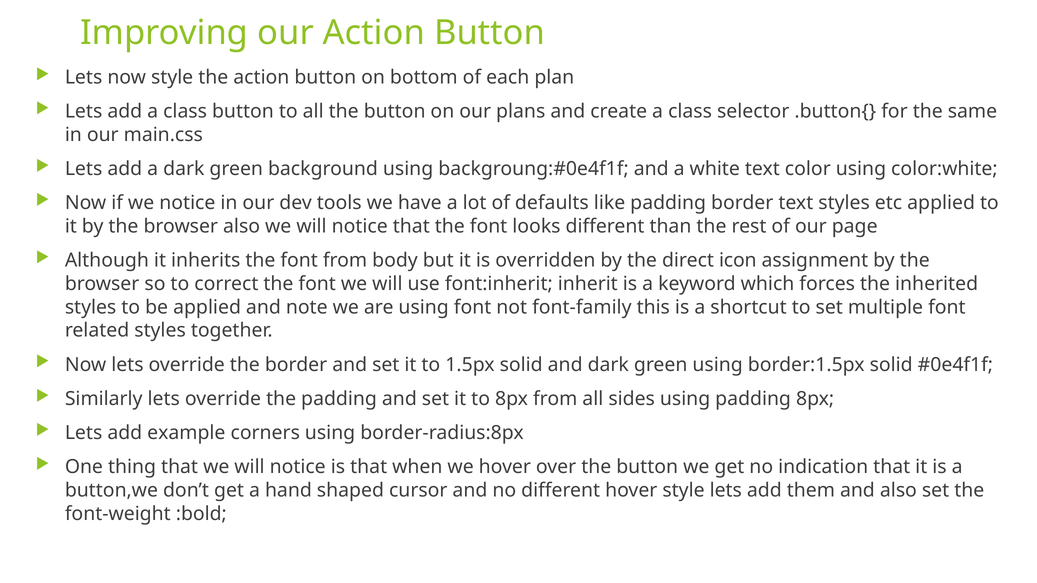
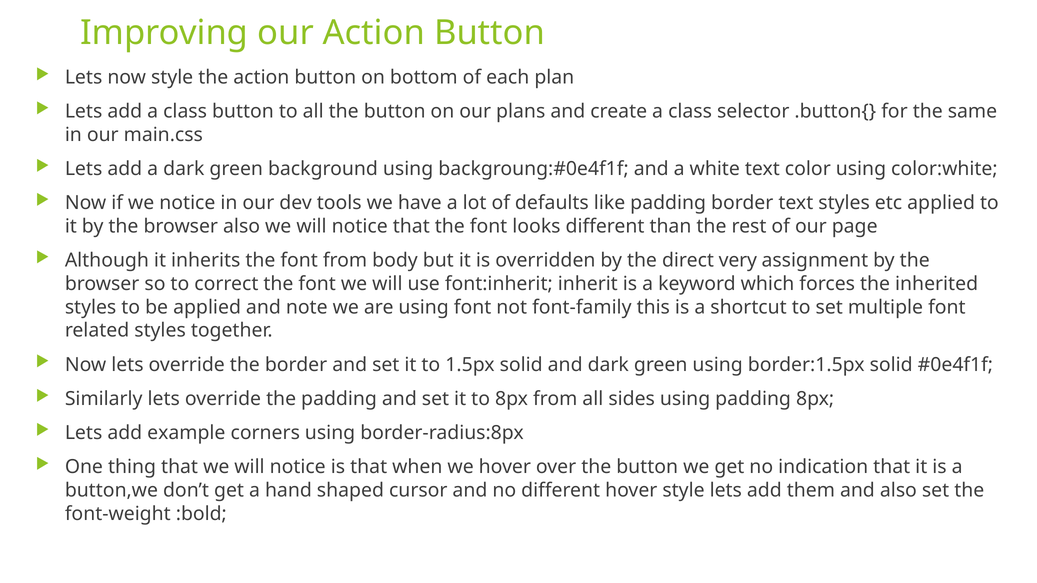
icon: icon -> very (738, 261)
